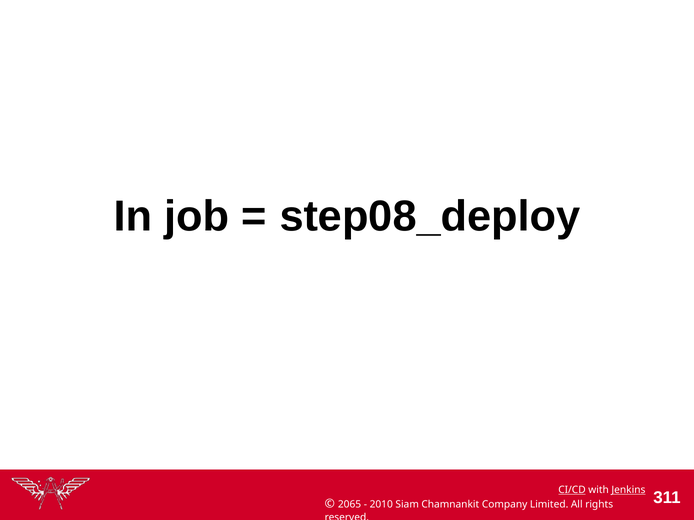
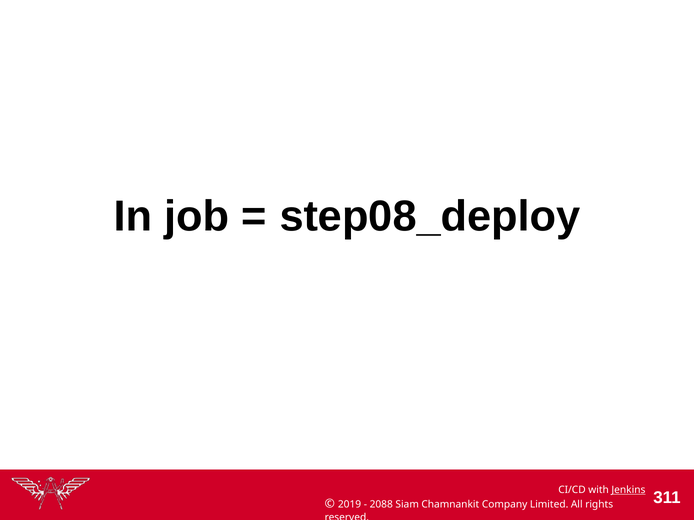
CI/CD underline: present -> none (572, 491)
2065: 2065 -> 2019 (350, 505)
2010: 2010 -> 2088 (381, 505)
